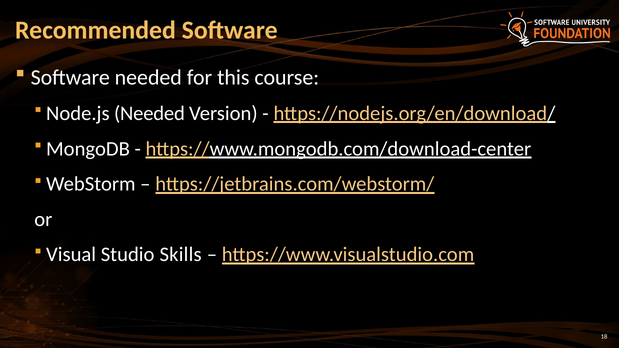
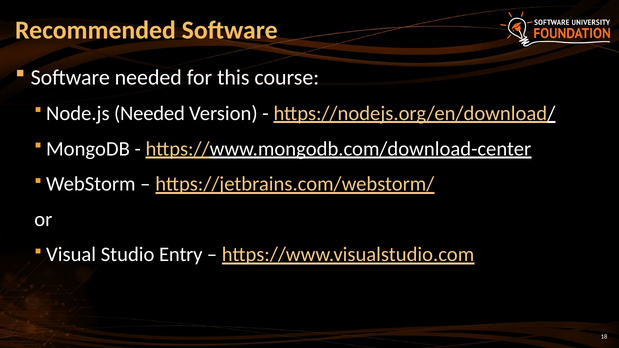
Skills: Skills -> Entry (181, 255)
